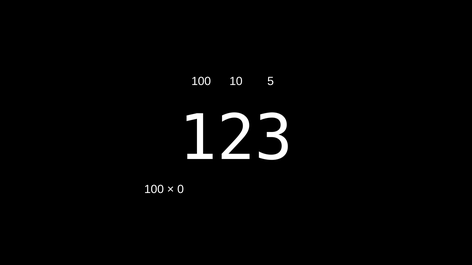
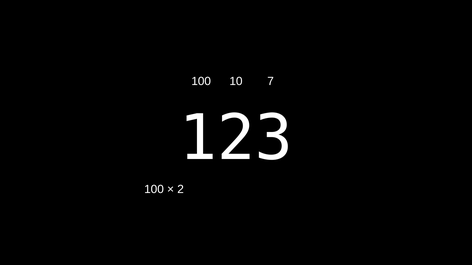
5: 5 -> 7 (271, 81)
0: 0 -> 2 (181, 190)
